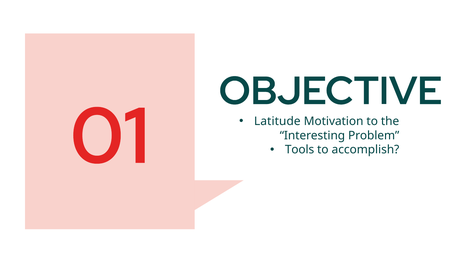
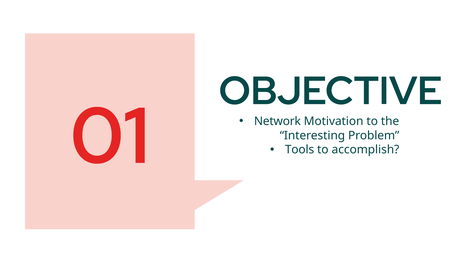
Latitude: Latitude -> Network (277, 121)
